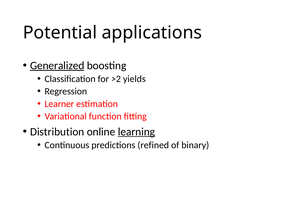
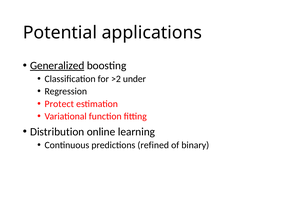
yields: yields -> under (134, 79)
Learner: Learner -> Protect (59, 104)
learning underline: present -> none (136, 131)
